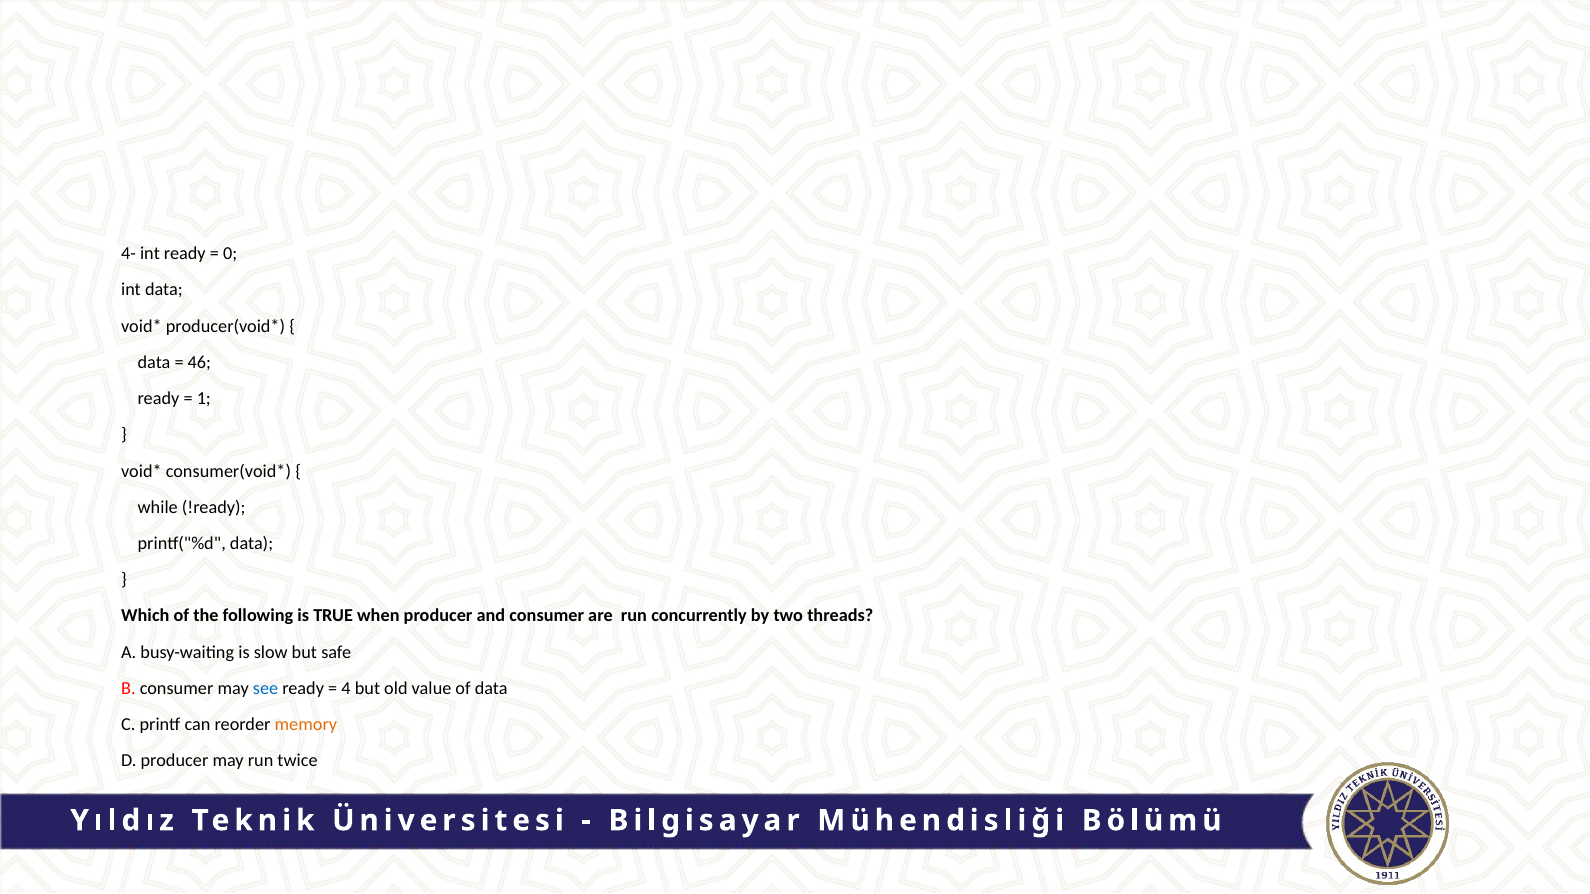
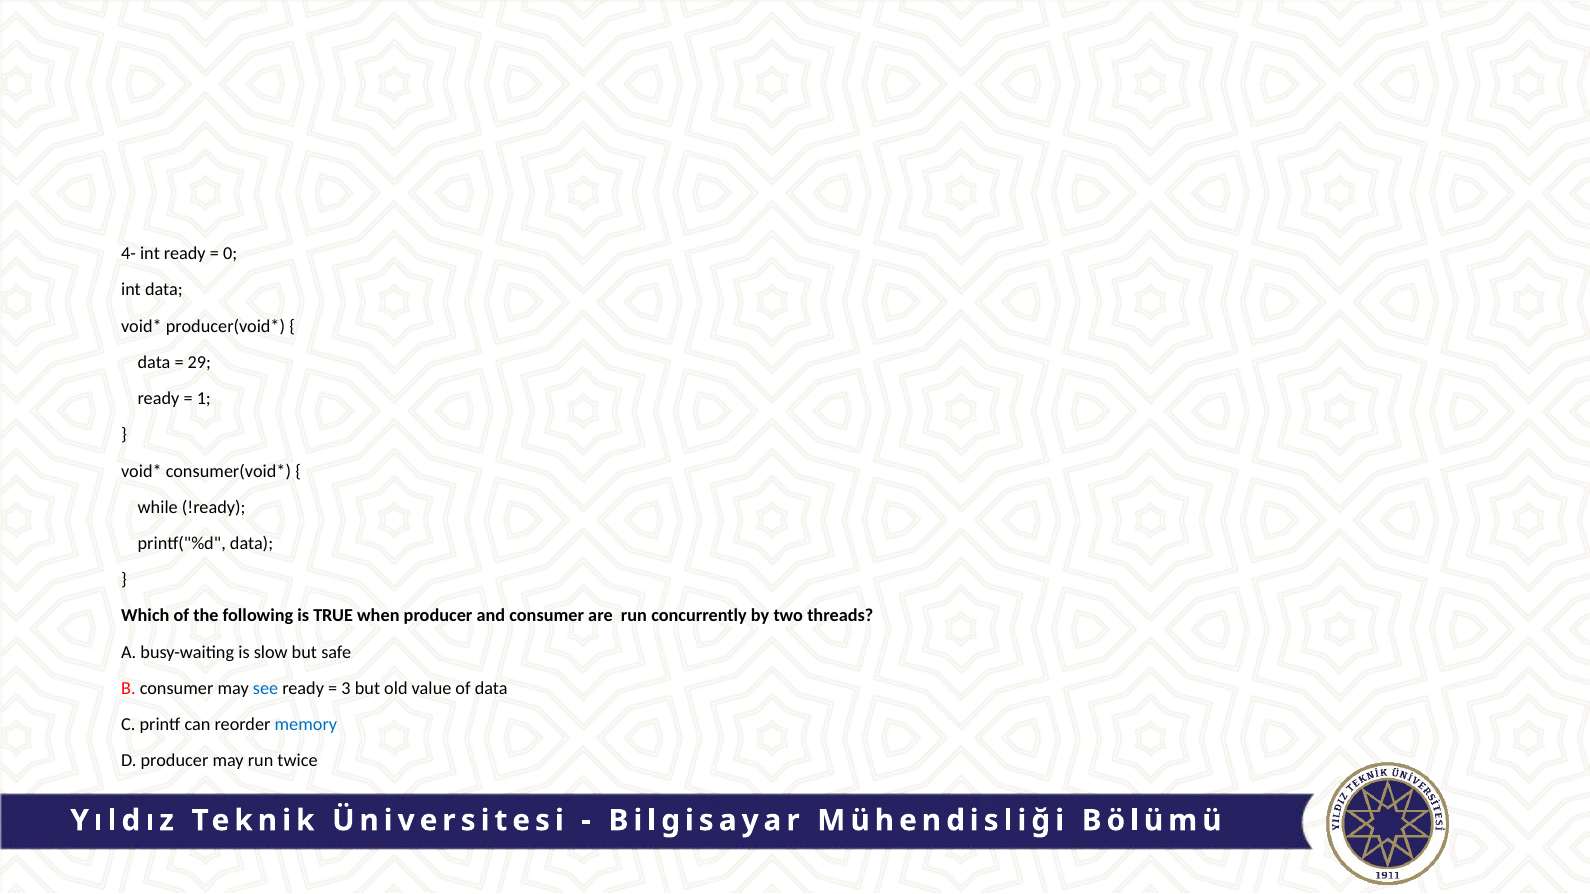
46: 46 -> 29 (199, 363)
4: 4 -> 3 (346, 689)
memory colour: orange -> blue (306, 725)
